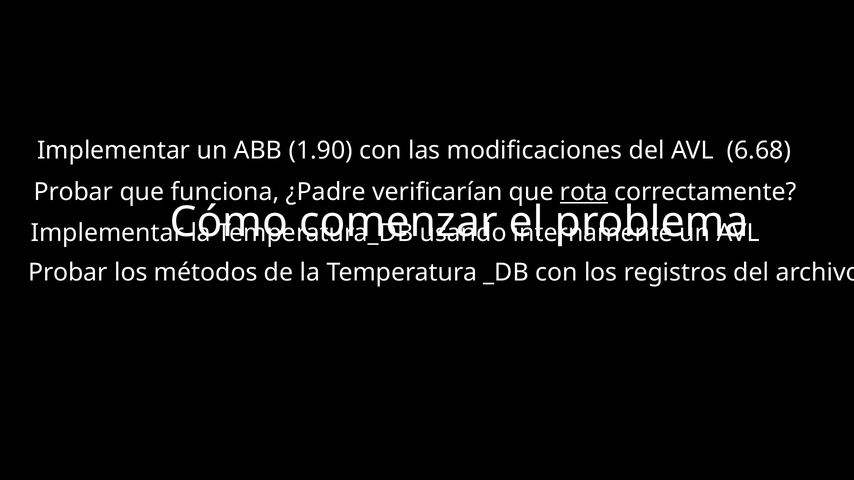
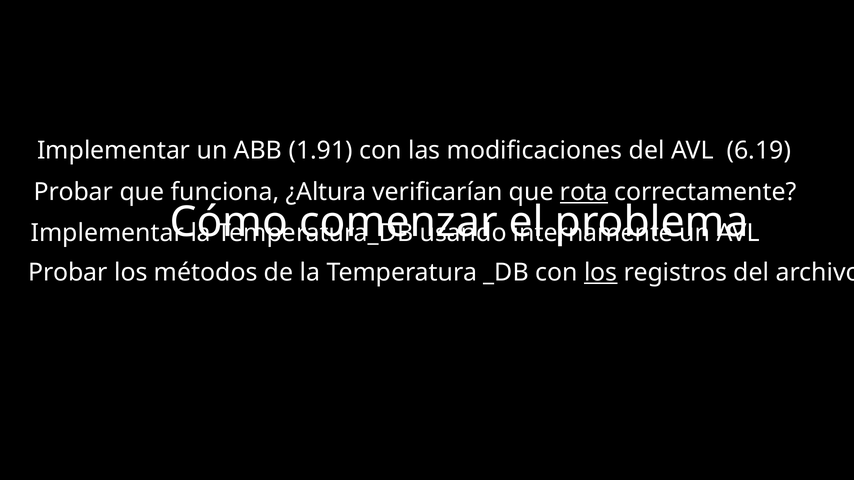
1.90: 1.90 -> 1.91 (321, 151)
6.68: 6.68 -> 6.19 (759, 151)
¿Padre: ¿Padre -> ¿Altura (326, 192)
los underline: none -> present (601, 273)
